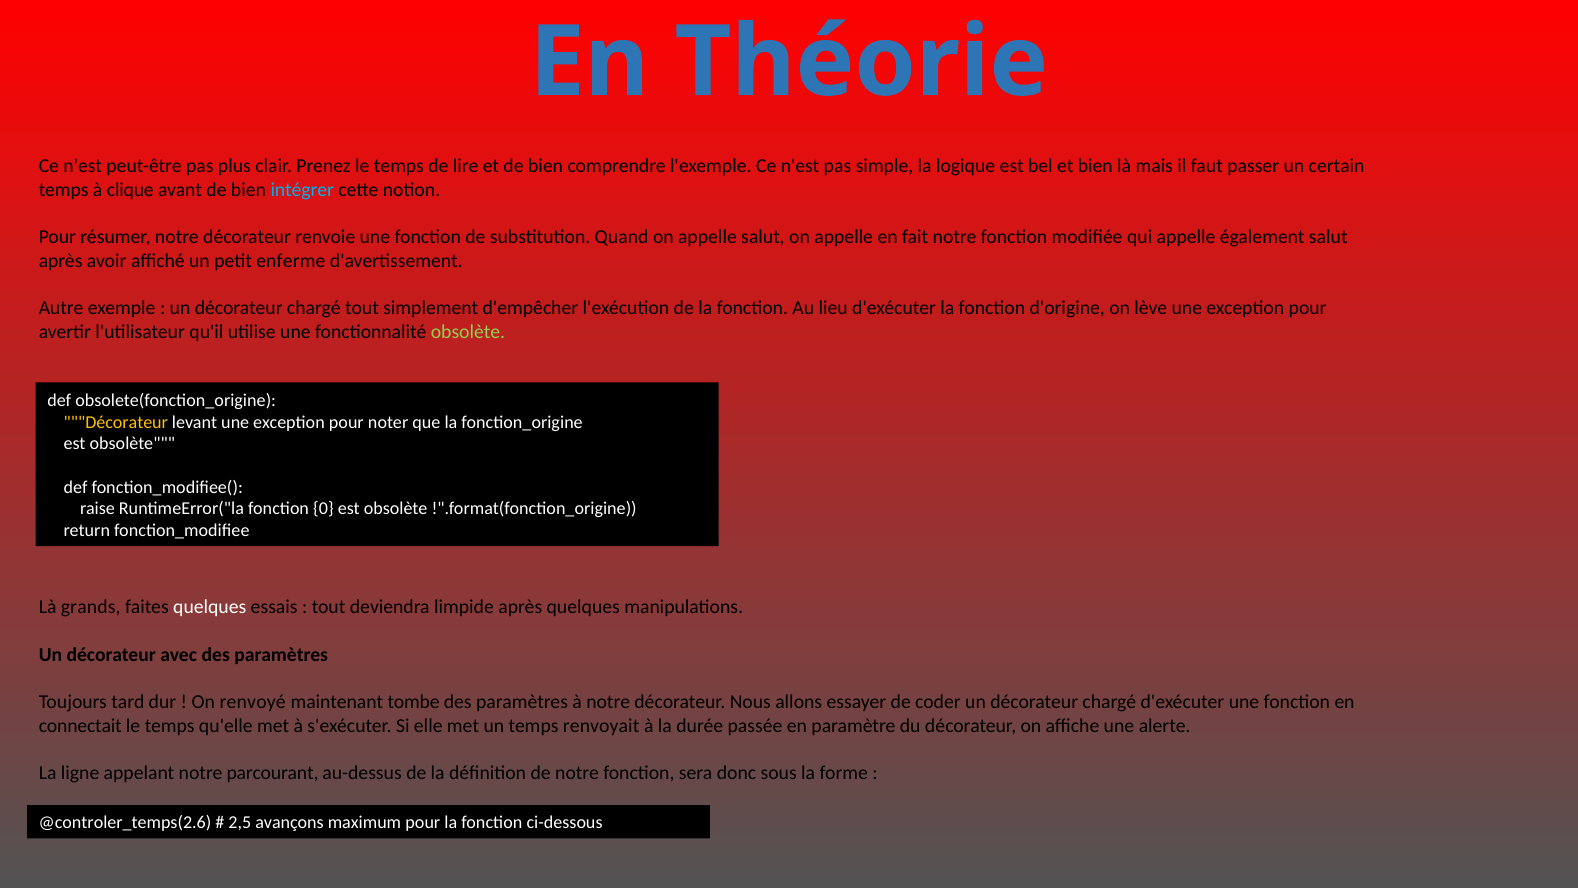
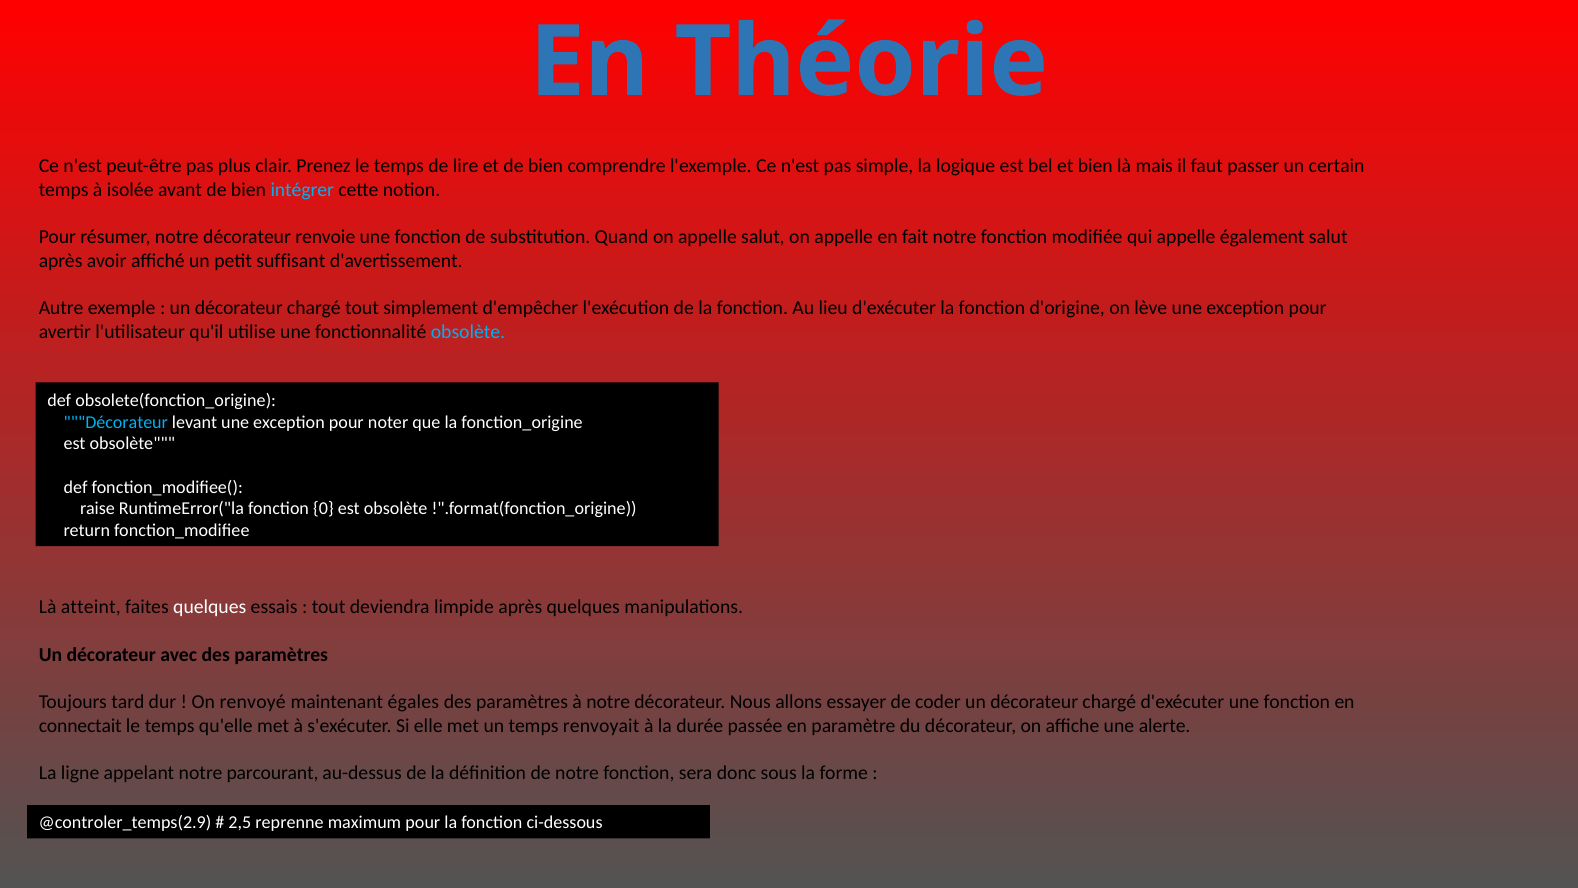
clique: clique -> isolée (130, 190)
enferme: enferme -> suffisant (291, 261)
obsolète colour: light green -> light blue (468, 332)
Décorateur colour: yellow -> light blue (116, 422)
grands: grands -> atteint (91, 607)
tombe: tombe -> égales (413, 702)
@controler_temps(2.6: @controler_temps(2.6 -> @controler_temps(2.9 (125, 823)
avançons: avançons -> reprenne (290, 823)
